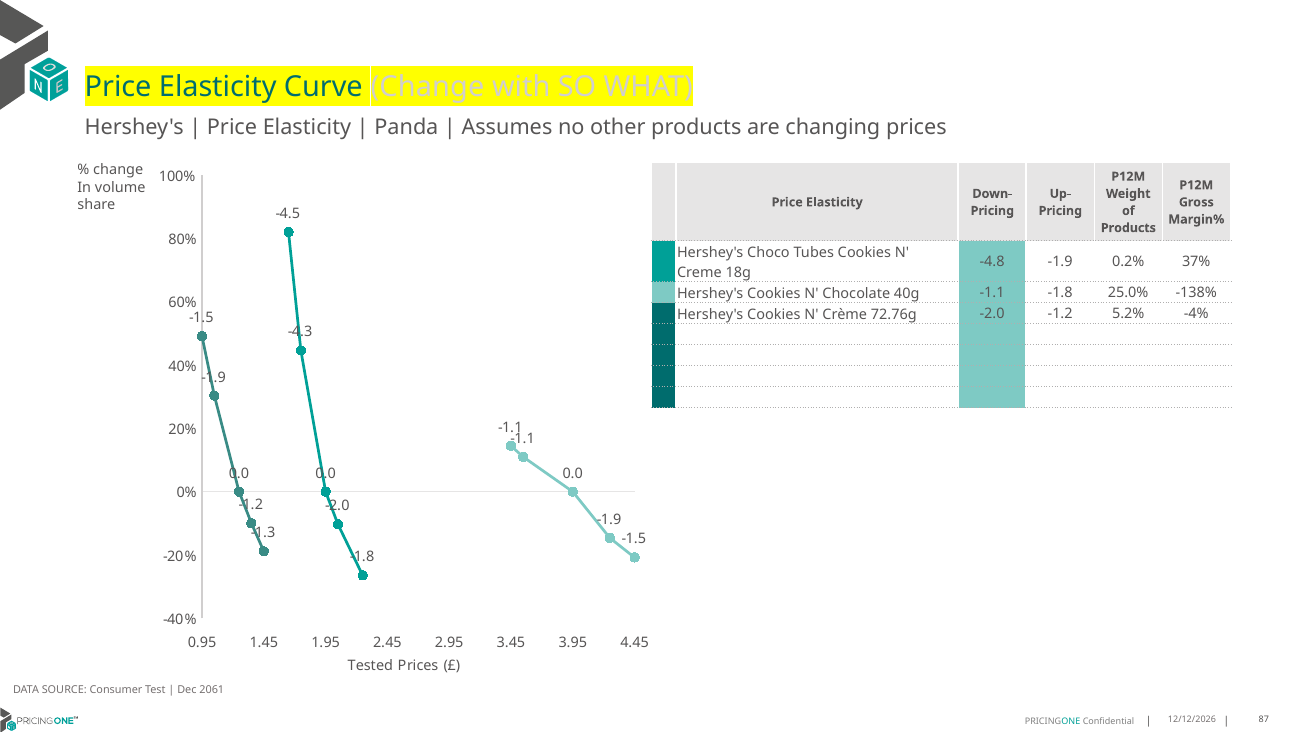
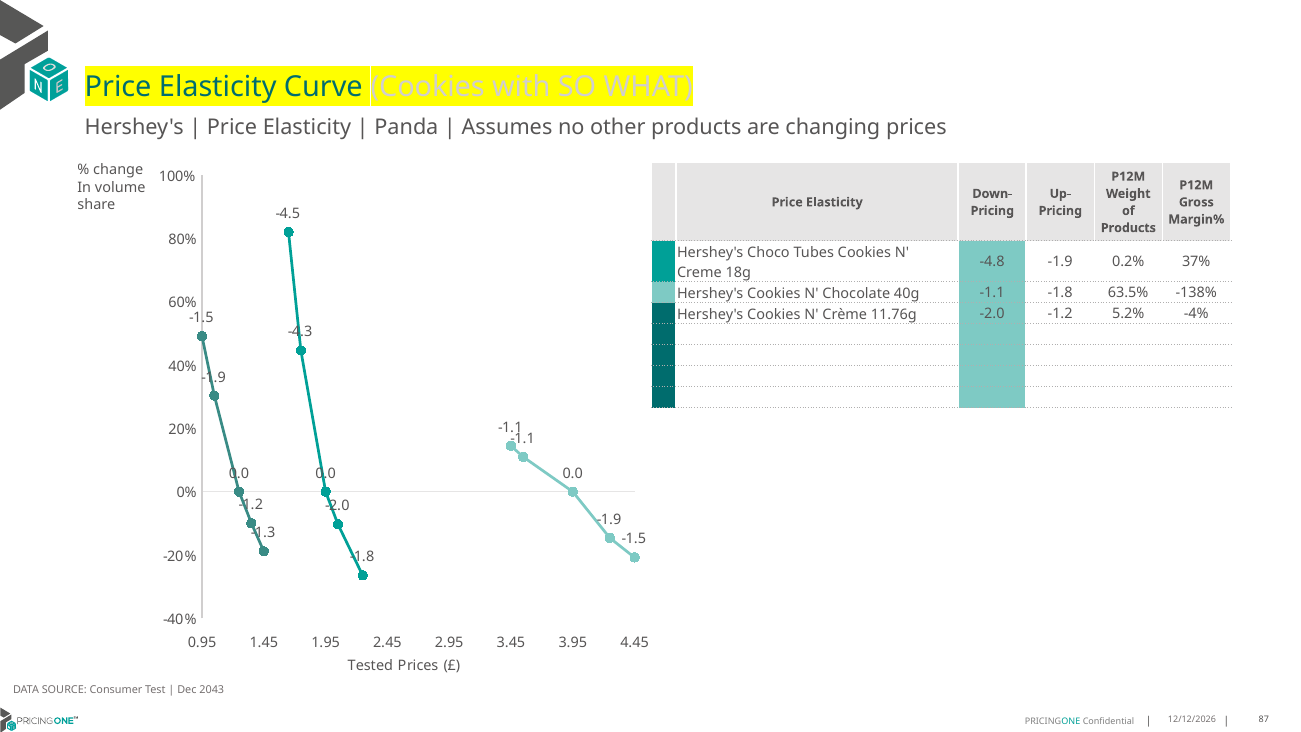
Curve Change: Change -> Cookies (428, 87)
25.0%: 25.0% -> 63.5% (1128, 293)
72.76g: 72.76g -> 11.76g (894, 314)
2061: 2061 -> 2043 (212, 689)
